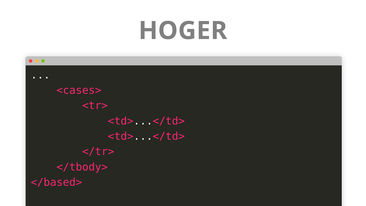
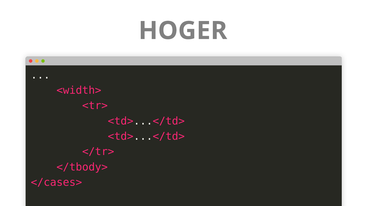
<cases>: <cases> -> <width> (79, 90)
</based>: </based> -> </cases> (56, 182)
